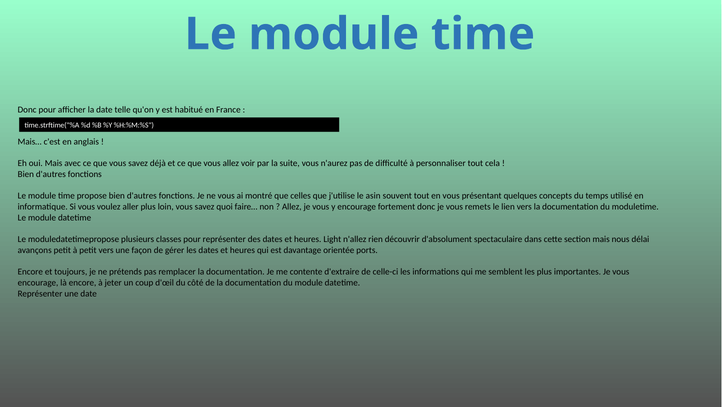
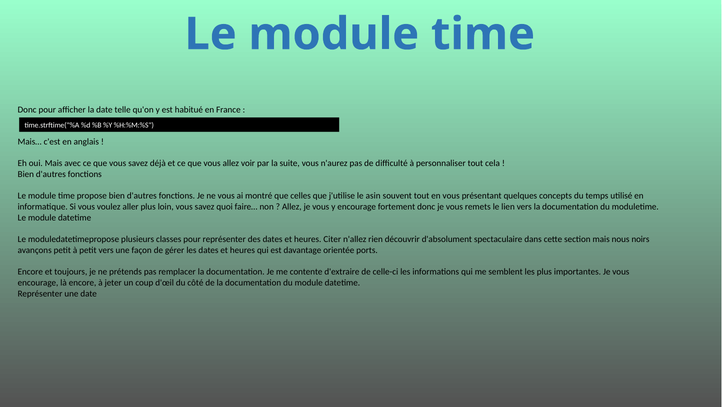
Light: Light -> Citer (332, 239)
délai: délai -> noirs (640, 239)
